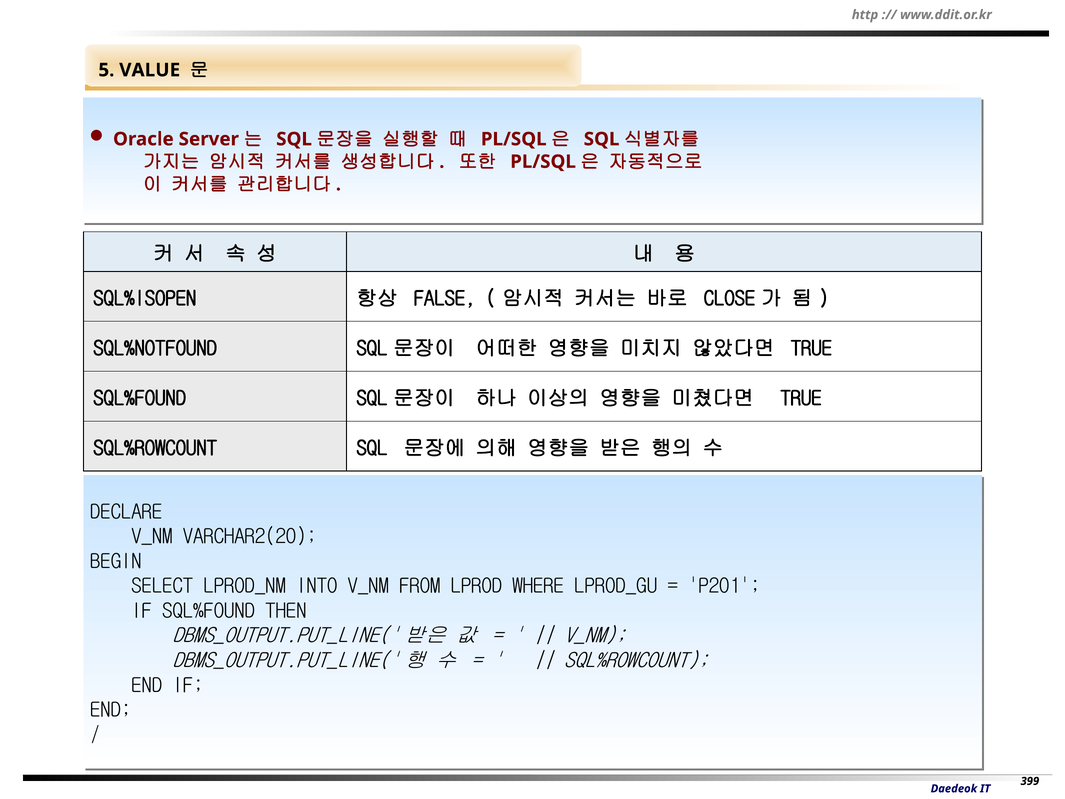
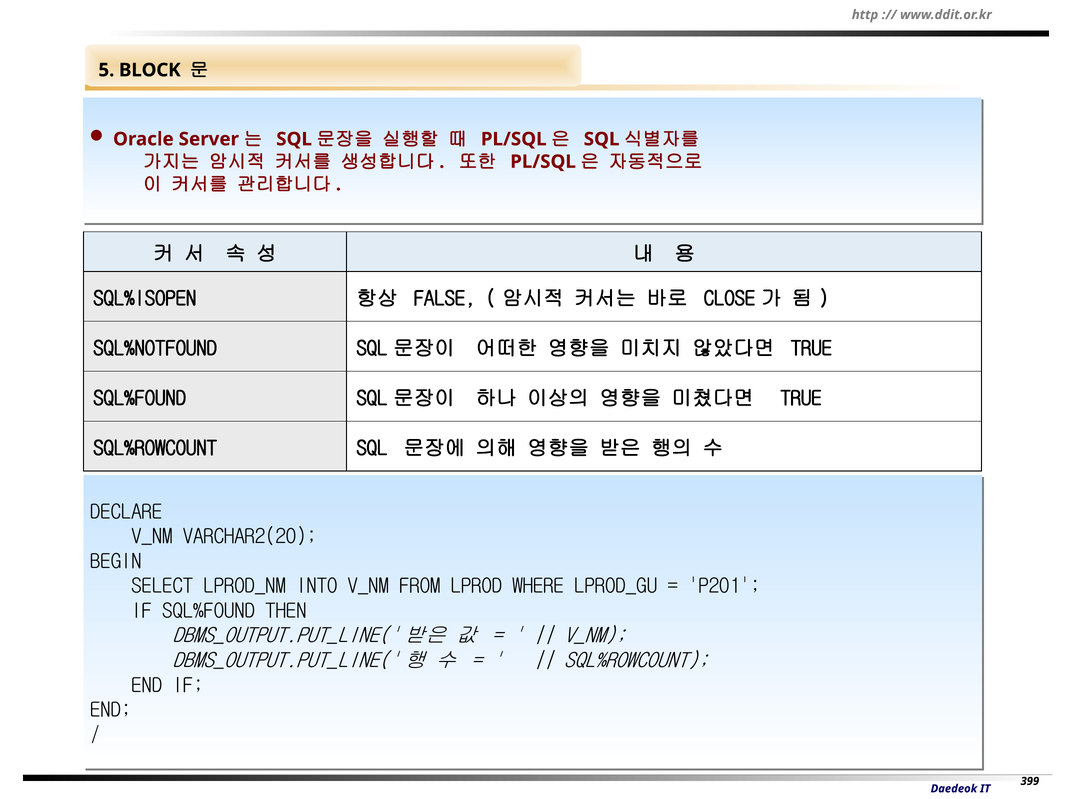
VALUE: VALUE -> BLOCK (150, 70)
